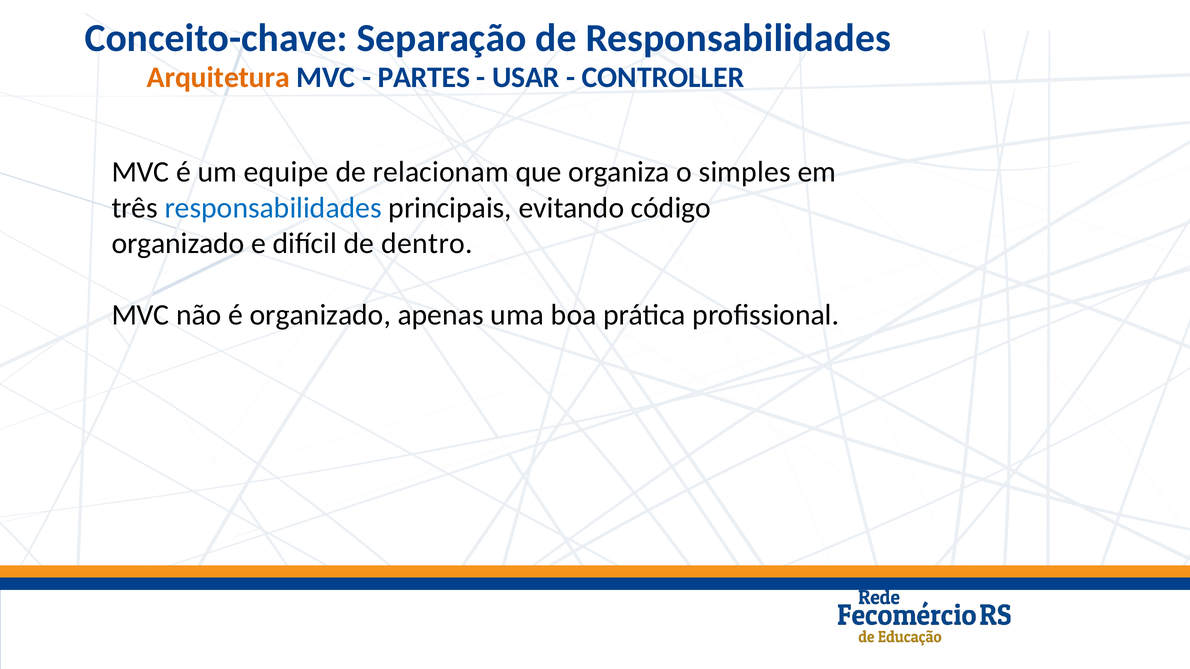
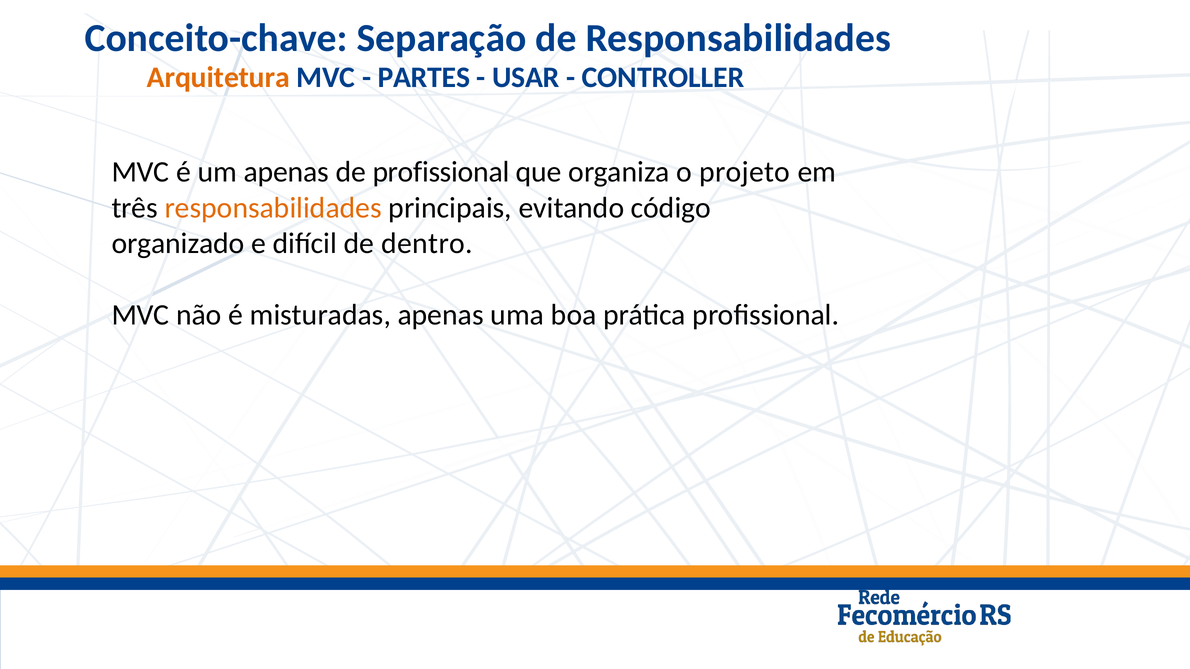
um equipe: equipe -> apenas (286, 172)
de relacionam: relacionam -> profissional (441, 172)
simples: simples -> projeto (745, 172)
responsabilidades colour: blue -> orange (273, 208)
é organizado: organizado -> misturadas (320, 315)
